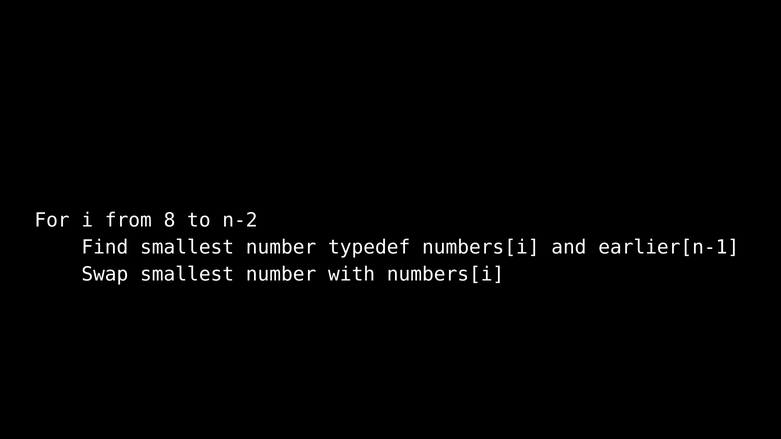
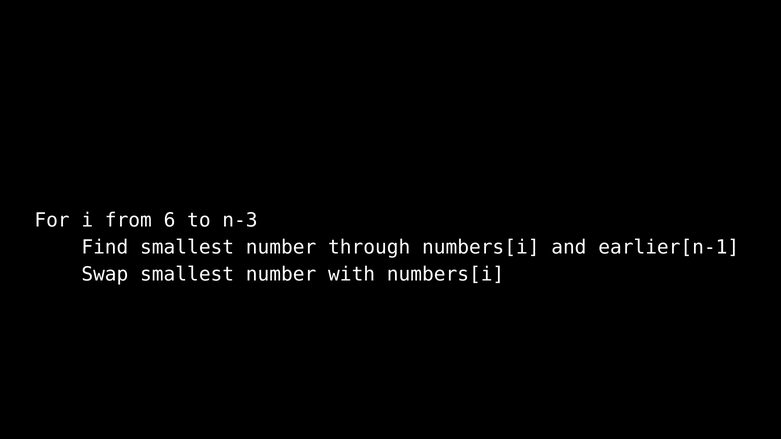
8: 8 -> 6 (170, 220)
n-2: n-2 -> n-3 (240, 220)
typedef: typedef -> through (369, 247)
